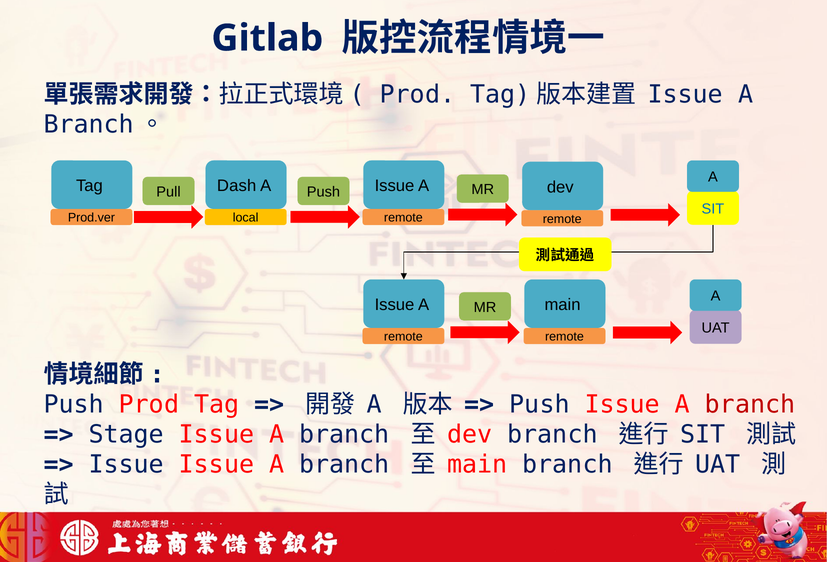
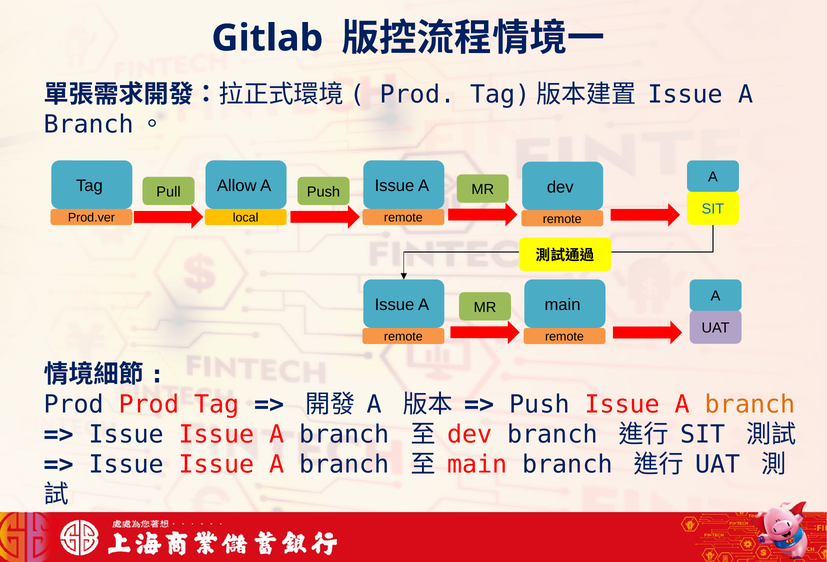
Dash: Dash -> Allow (237, 186)
Push: Push -> Prod (74, 405)
branch colour: red -> orange (750, 405)
Stage: Stage -> Issue (126, 435)
